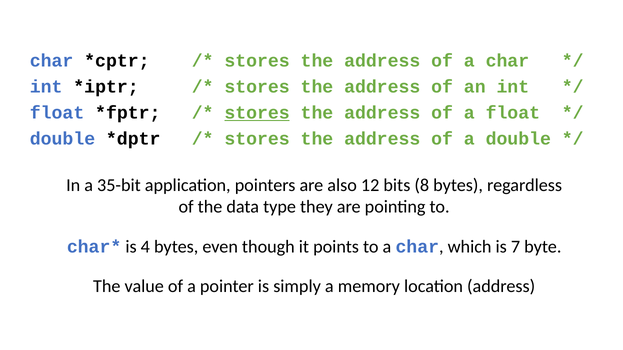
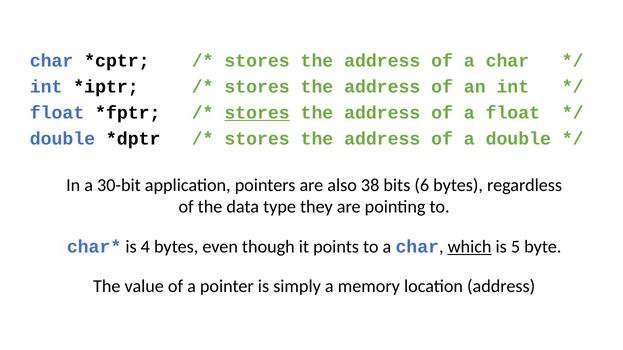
35-bit: 35-bit -> 30-bit (119, 185)
12: 12 -> 38 (370, 185)
8: 8 -> 6 (422, 185)
which underline: none -> present (470, 247)
7: 7 -> 5 (516, 247)
